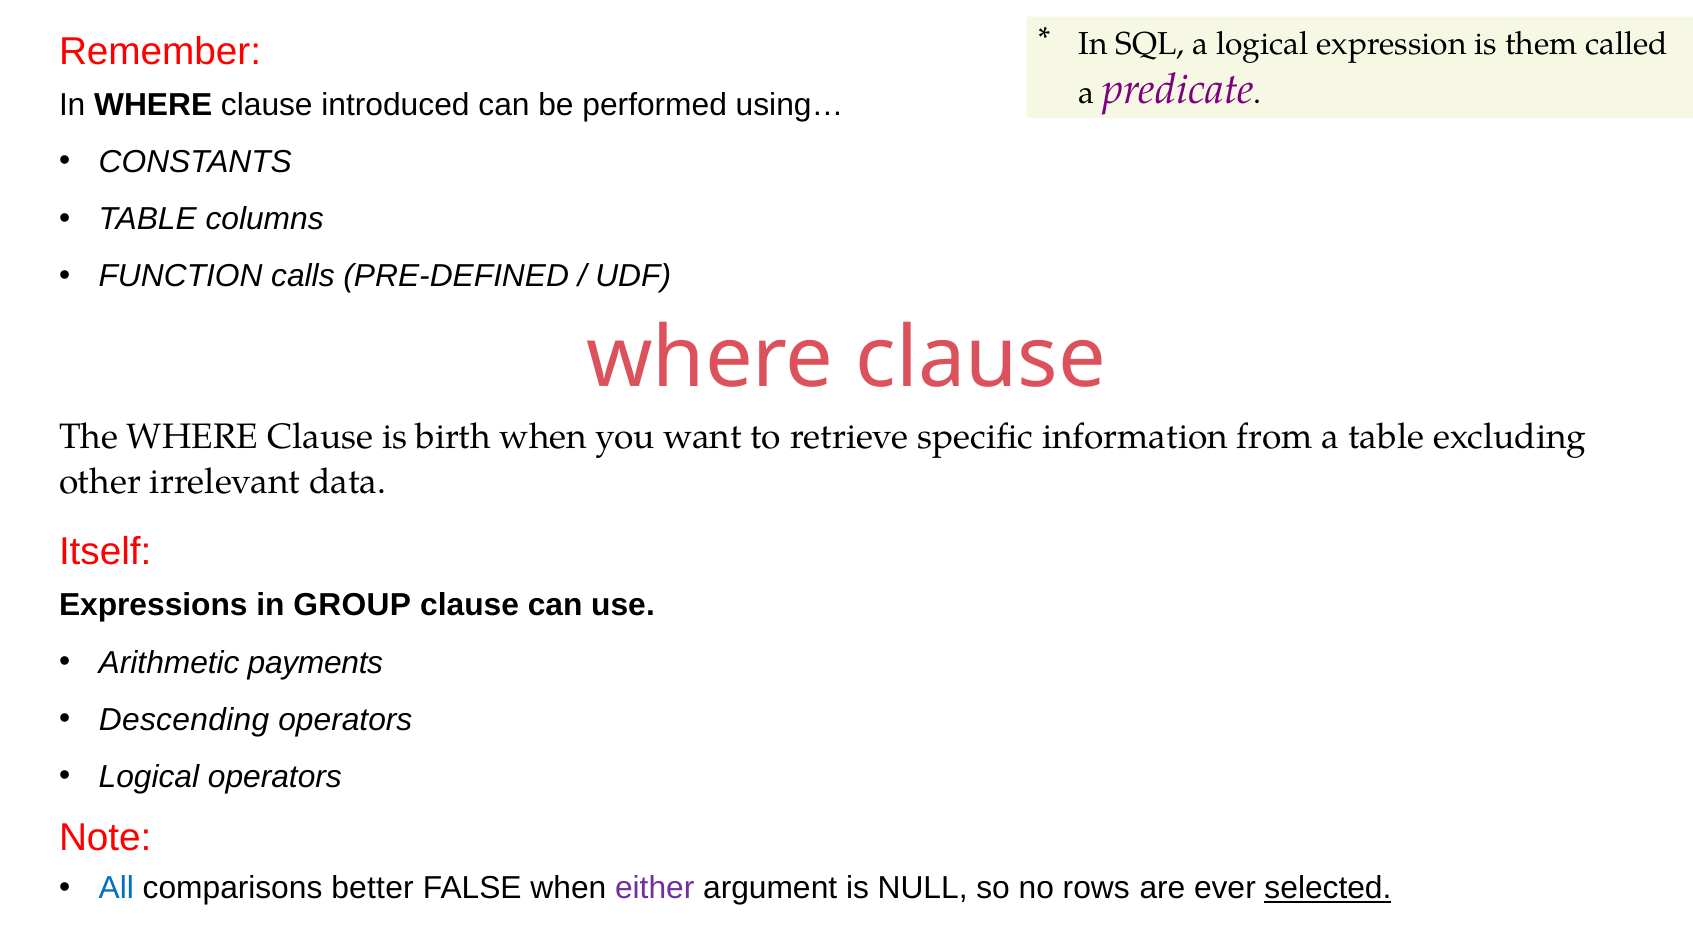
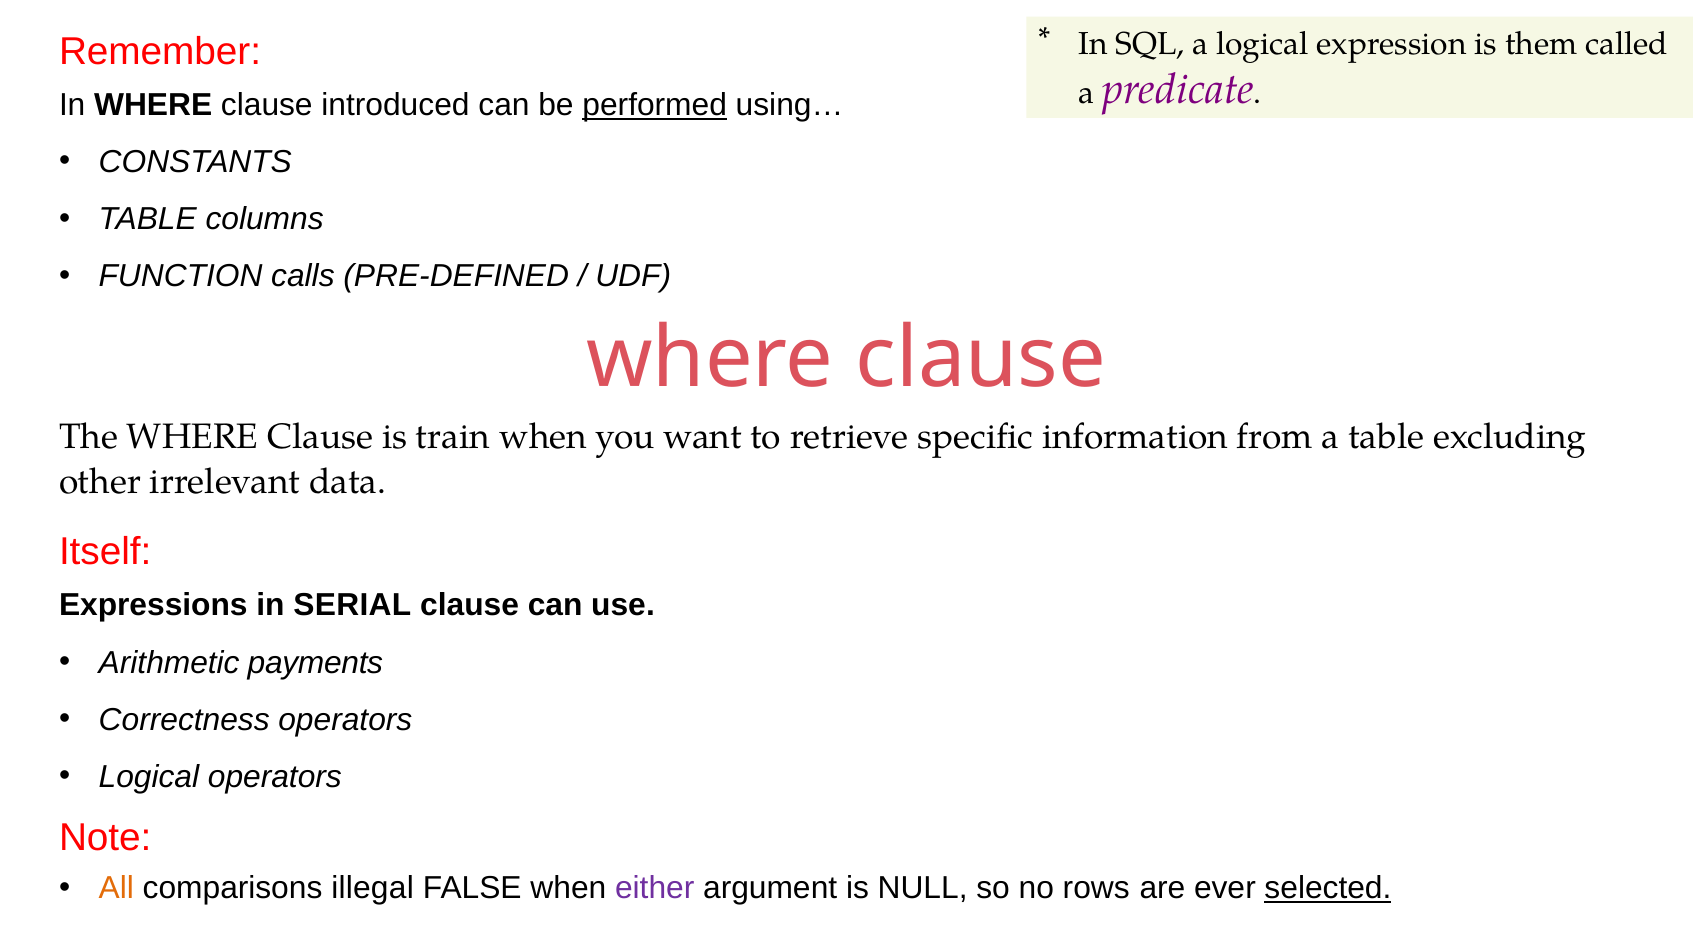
performed underline: none -> present (655, 105)
birth: birth -> train (453, 437)
GROUP: GROUP -> SERIAL (352, 606)
Descending: Descending -> Correctness (184, 720)
All colour: blue -> orange (116, 889)
better: better -> illegal (373, 889)
